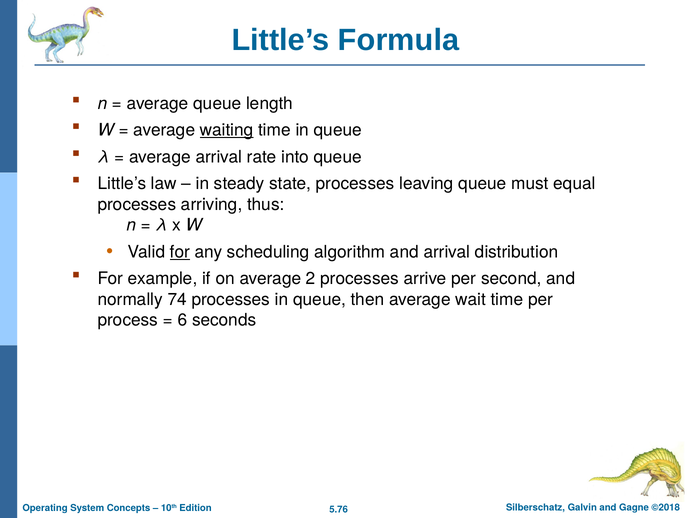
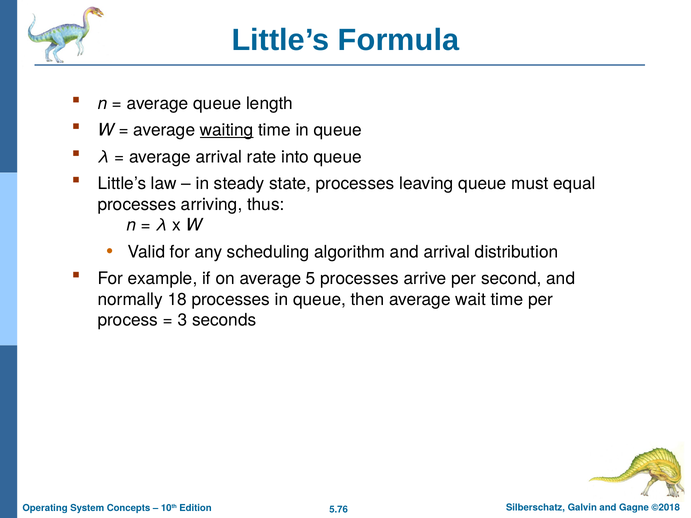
for underline: present -> none (180, 252)
2: 2 -> 5 (311, 279)
74: 74 -> 18 (177, 299)
6: 6 -> 3 (182, 320)
